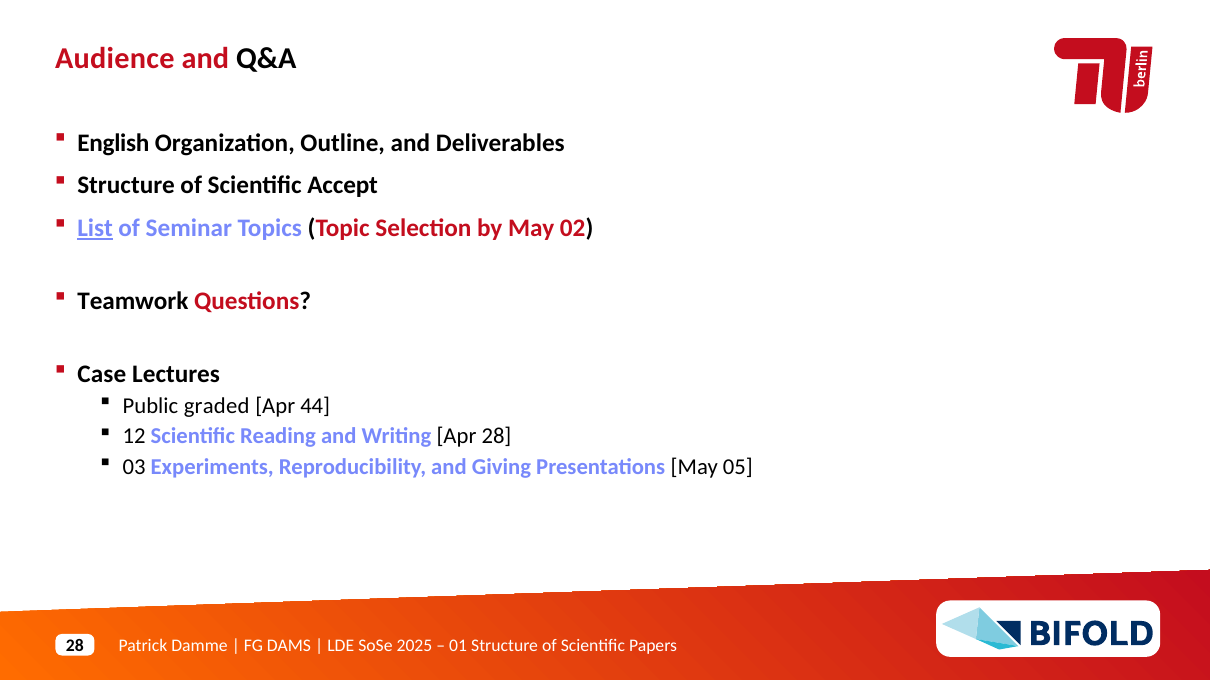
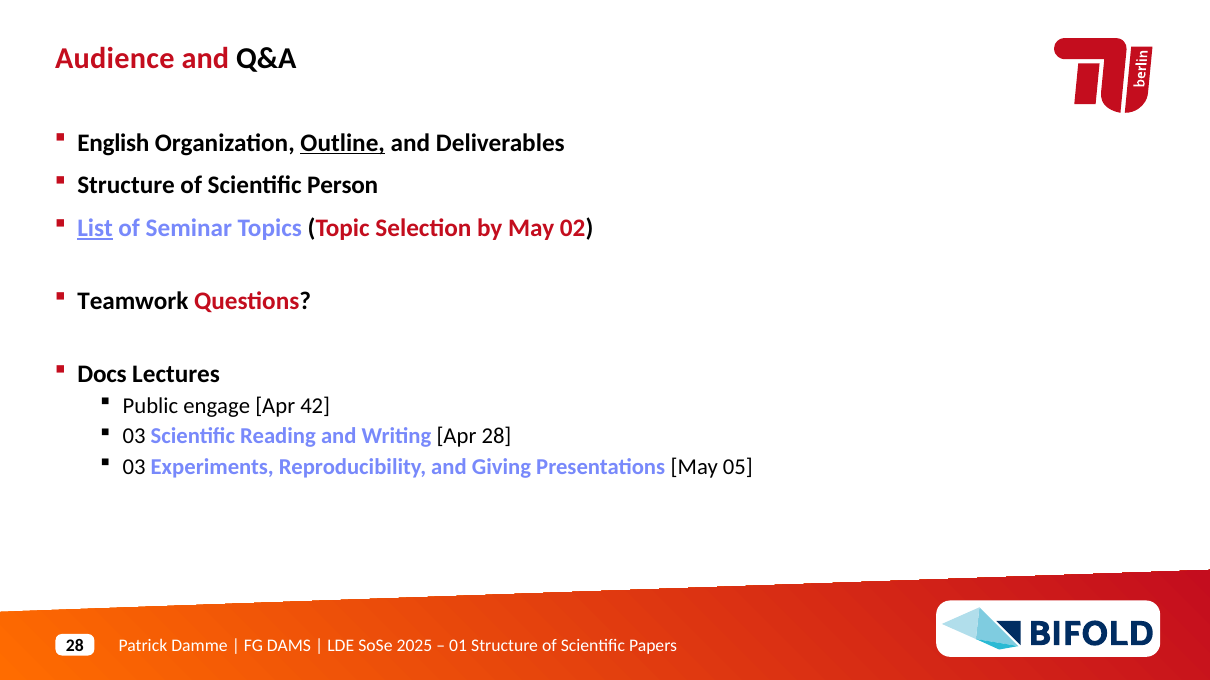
Outline underline: none -> present (343, 143)
Accept: Accept -> Person (343, 186)
Case: Case -> Docs (102, 375)
graded: graded -> engage (217, 406)
44: 44 -> 42 (315, 406)
12: 12 -> 03 (134, 437)
